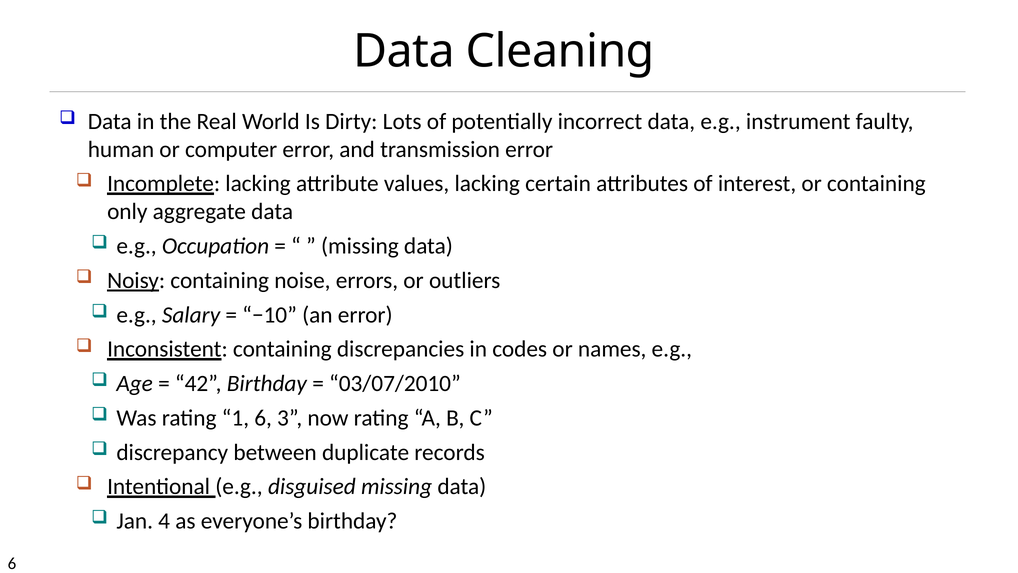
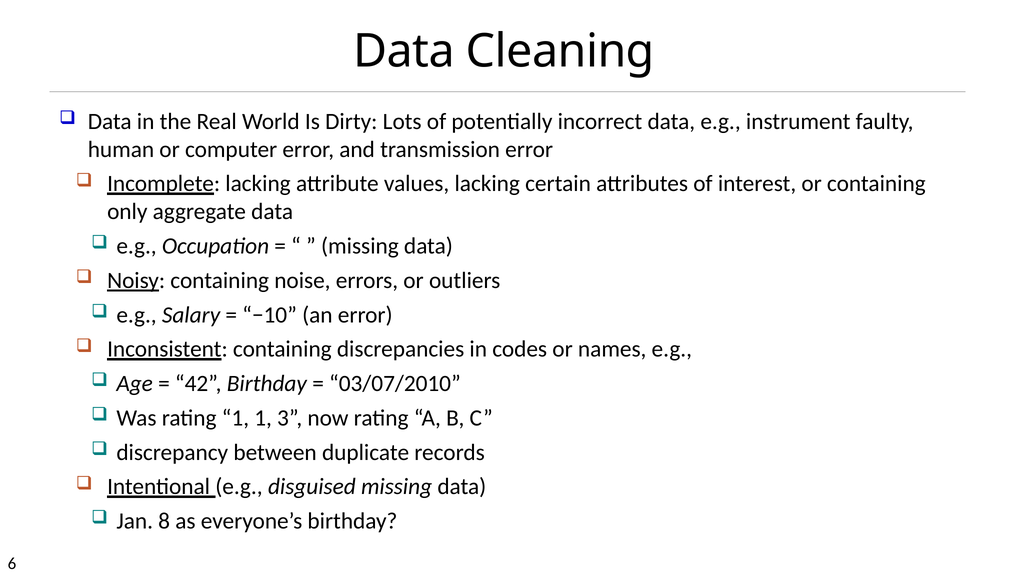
1 6: 6 -> 1 (263, 418)
4: 4 -> 8 (164, 521)
